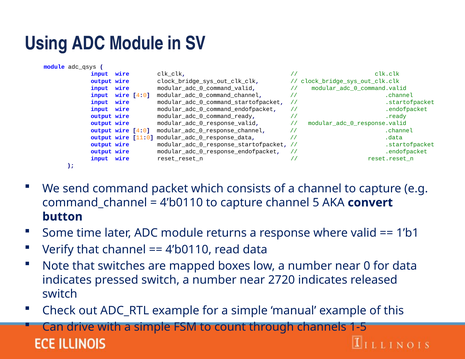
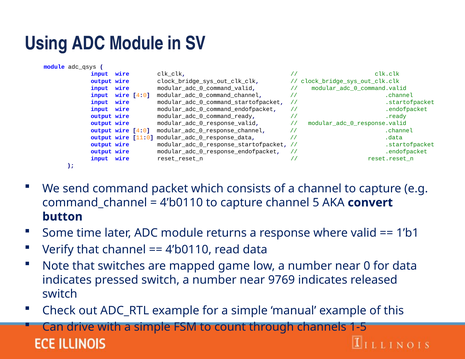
boxes: boxes -> game (234, 266)
2720: 2720 -> 9769 (282, 280)
